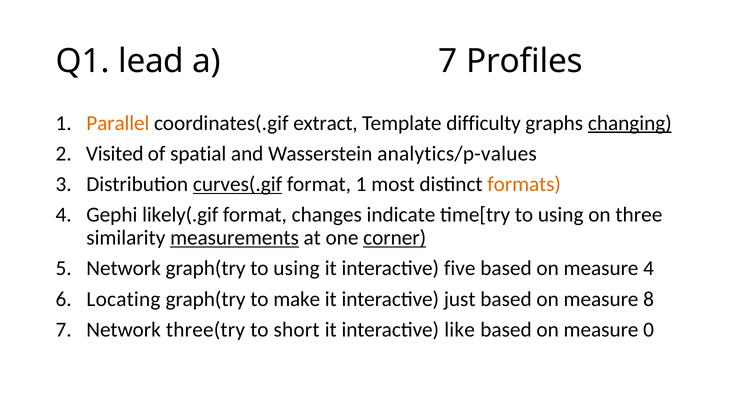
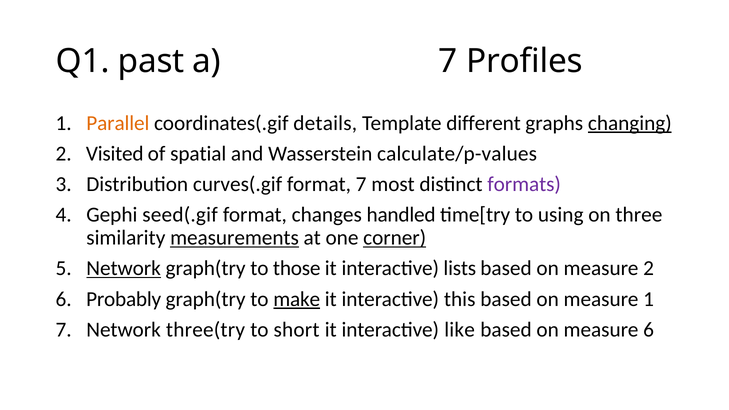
lead: lead -> past (151, 61)
extract: extract -> details (325, 123)
difficulty: difficulty -> different (484, 123)
analytics/p-values: analytics/p-values -> calculate/p-values (457, 154)
curves(.gif underline: present -> none (238, 184)
format 1: 1 -> 7 (361, 184)
formats colour: orange -> purple (524, 184)
likely(.gif: likely(.gif -> seed(.gif (180, 215)
indicate: indicate -> handled (401, 215)
Network underline: none -> present (124, 268)
graph(try to using: using -> those (297, 268)
five: five -> lists (460, 268)
measure 4: 4 -> 2 (649, 268)
Locating: Locating -> Probably (124, 299)
make underline: none -> present (297, 299)
just: just -> this (460, 299)
measure 8: 8 -> 1 (649, 299)
measure 0: 0 -> 6 (649, 330)
